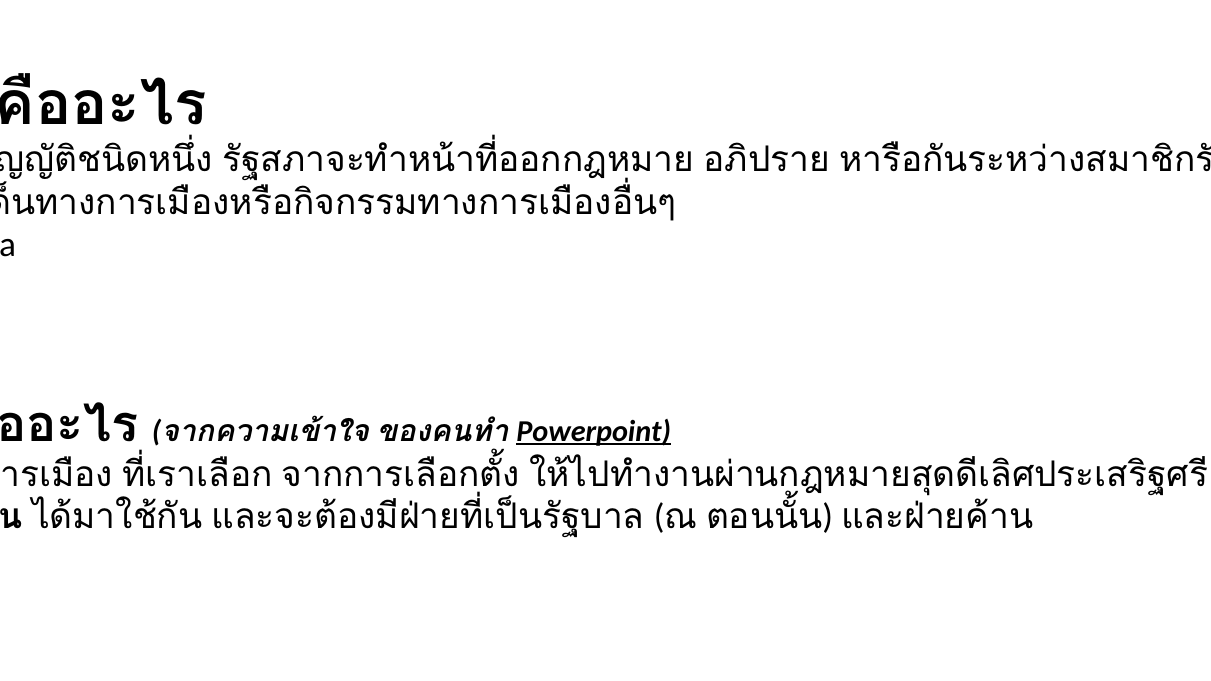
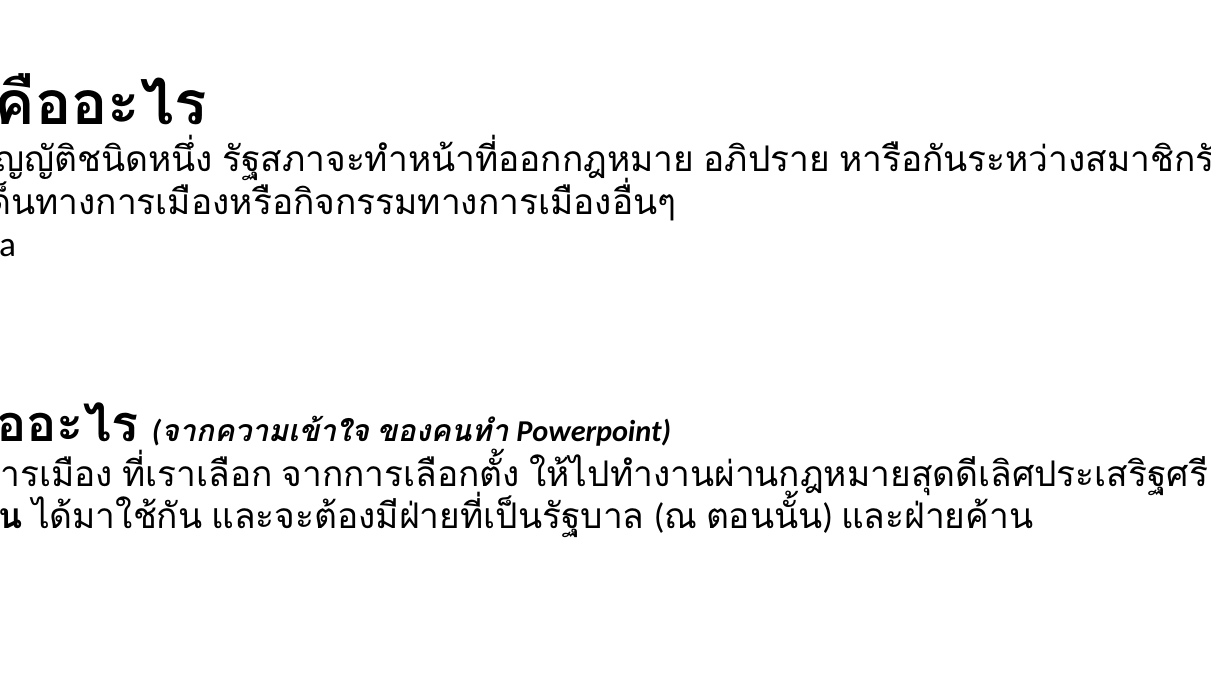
Powerpoint underline: present -> none (594, 431)
